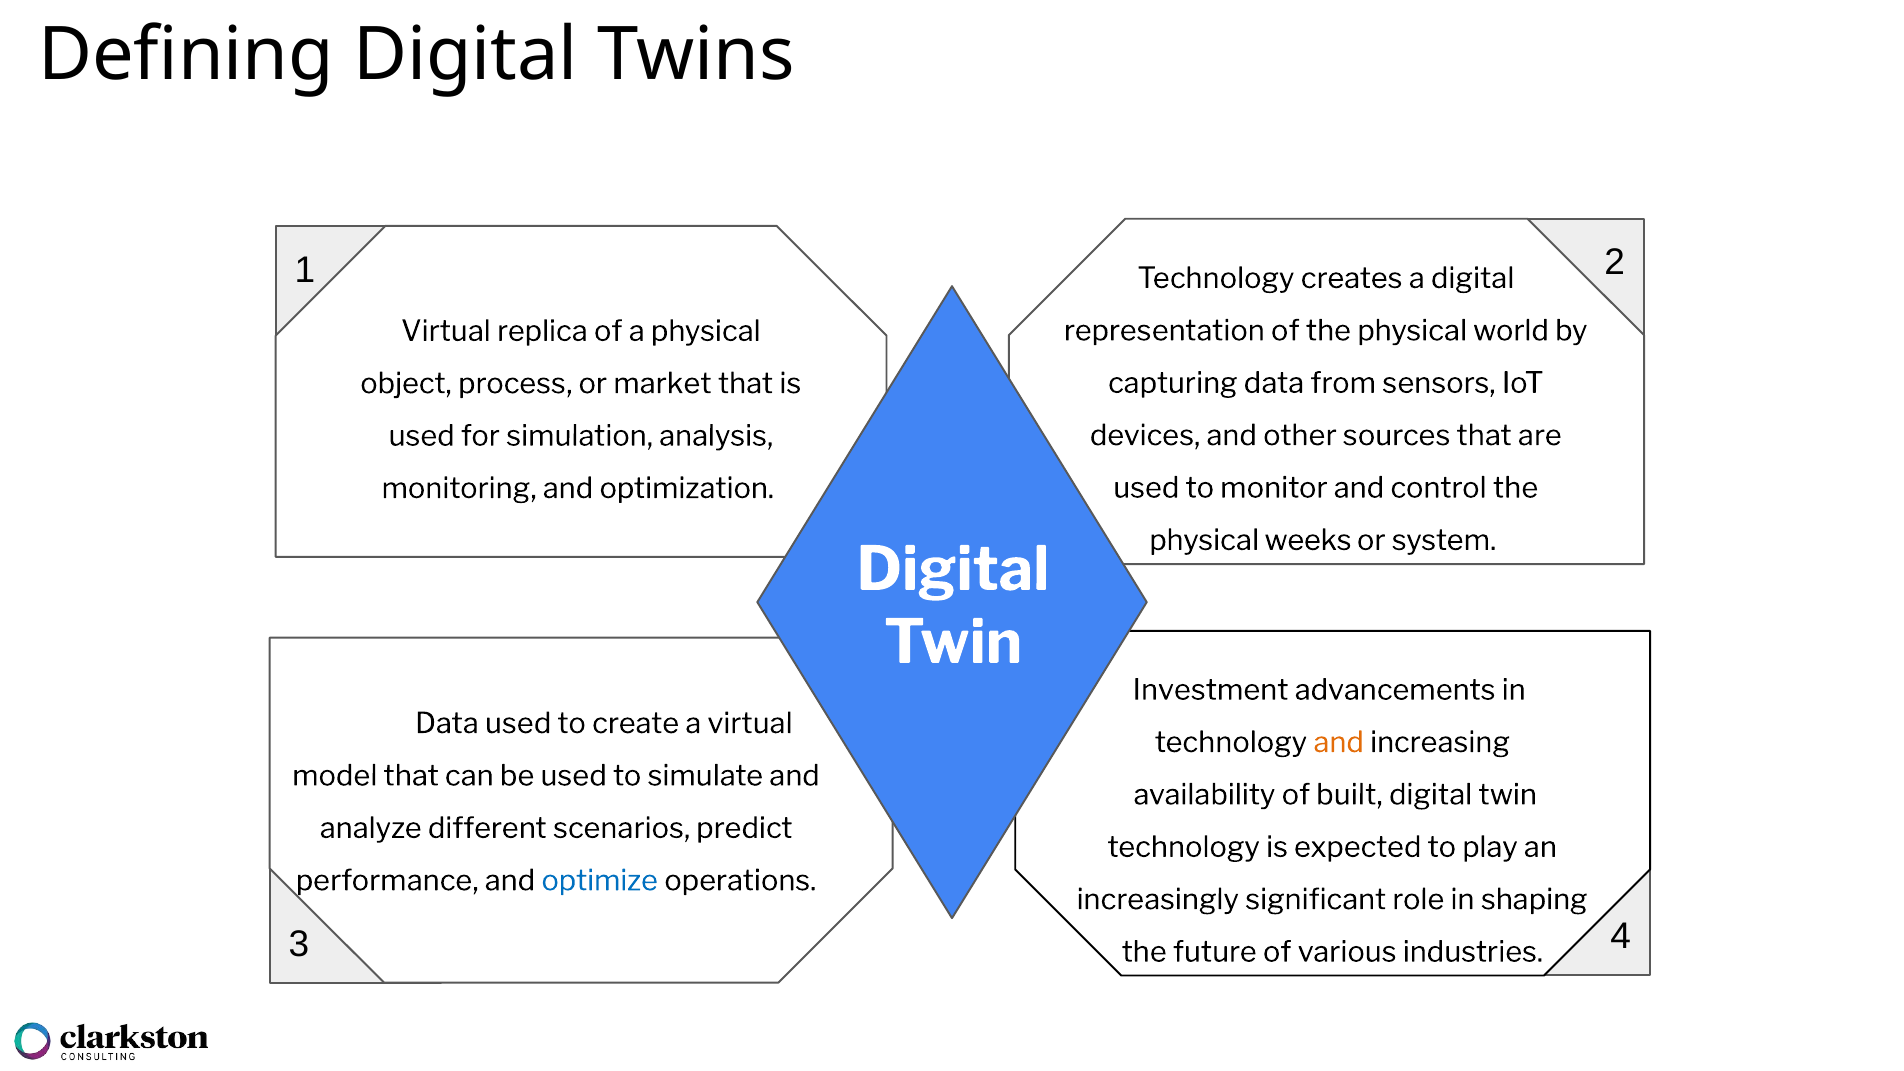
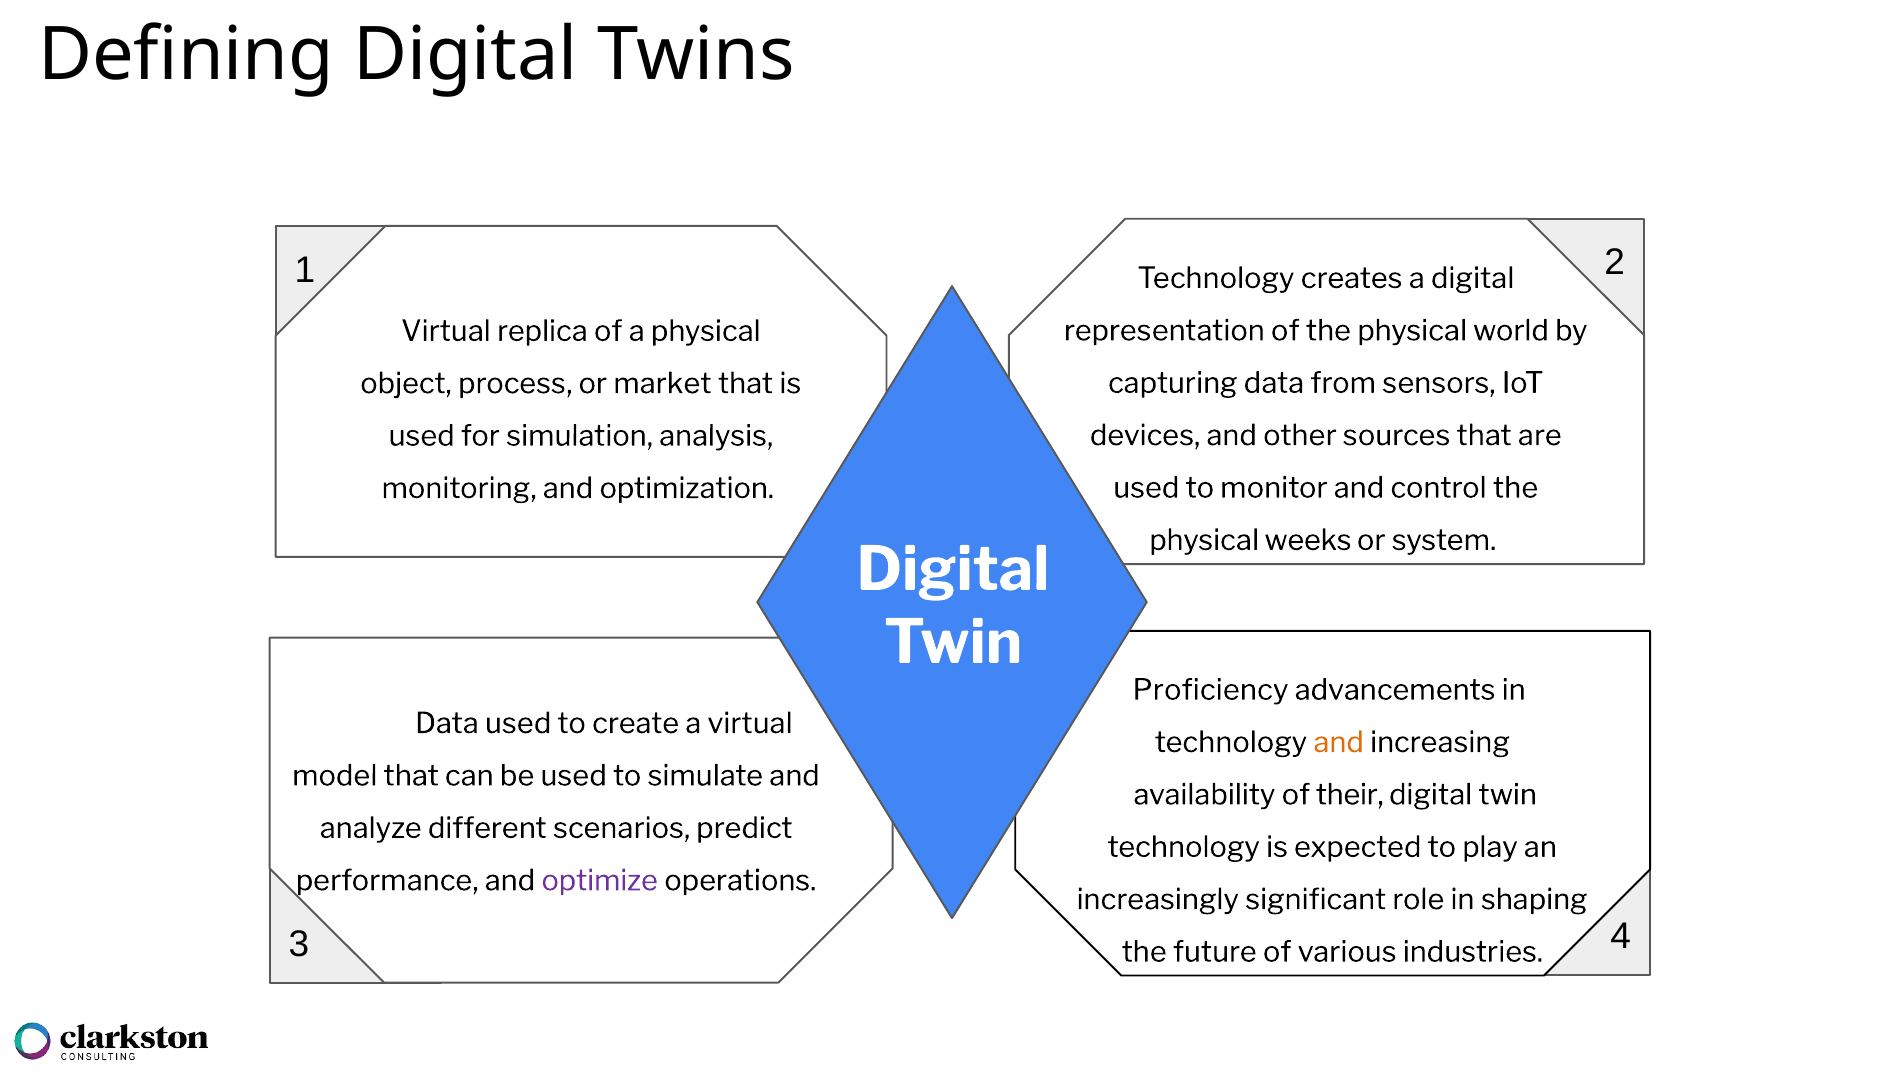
Investment: Investment -> Proficiency (1210, 690)
built: built -> their (1350, 795)
optimize colour: blue -> purple (600, 881)
